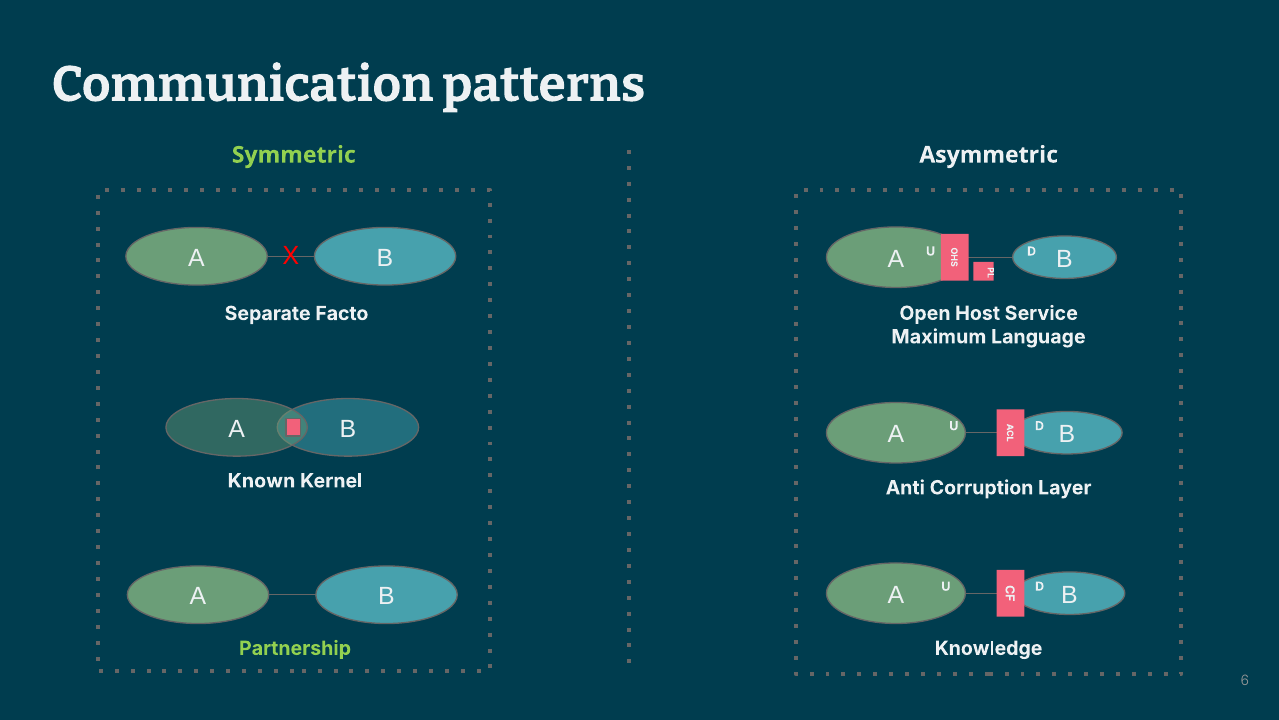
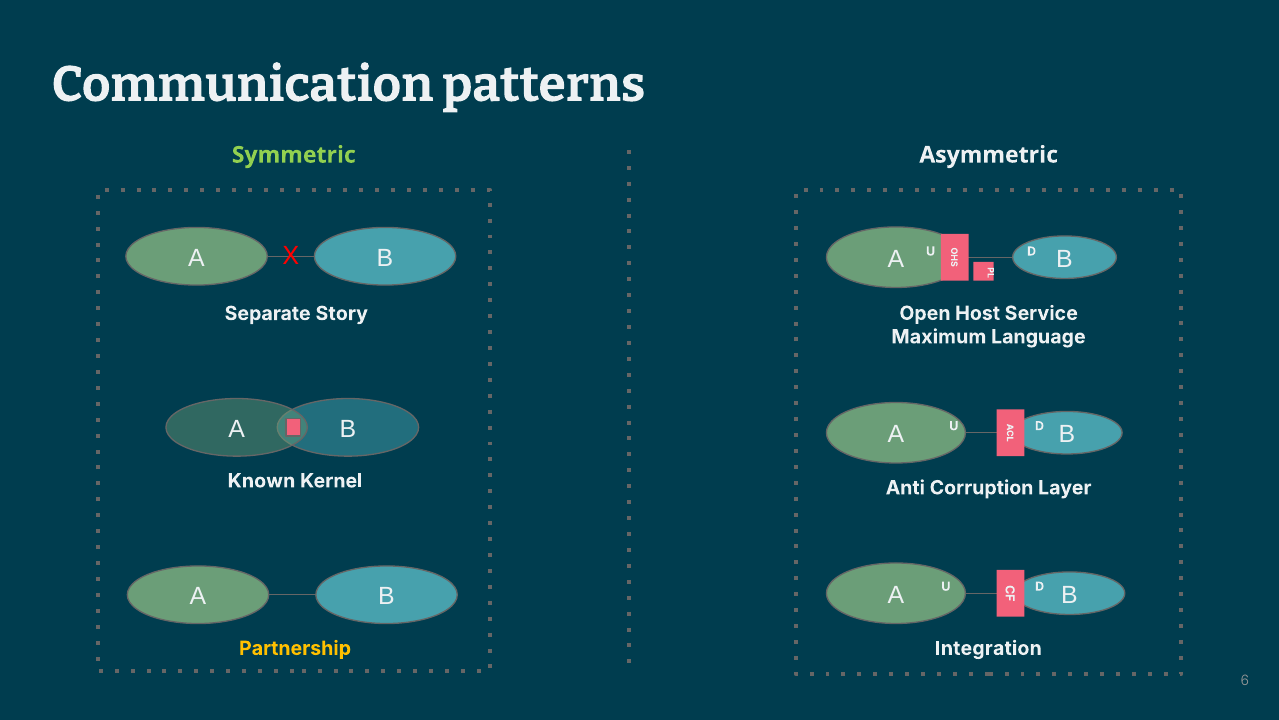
Facto: Facto -> Story (342, 313)
Partnership colour: light green -> yellow (295, 648)
Knowledge: Knowledge -> Integration (988, 648)
